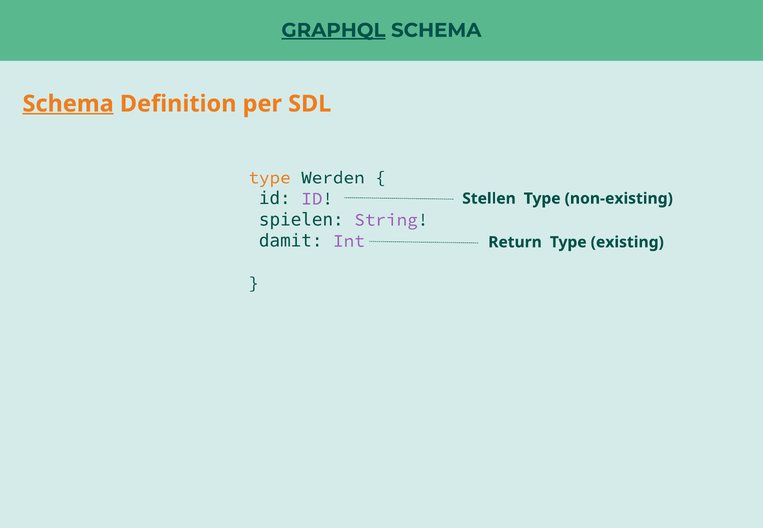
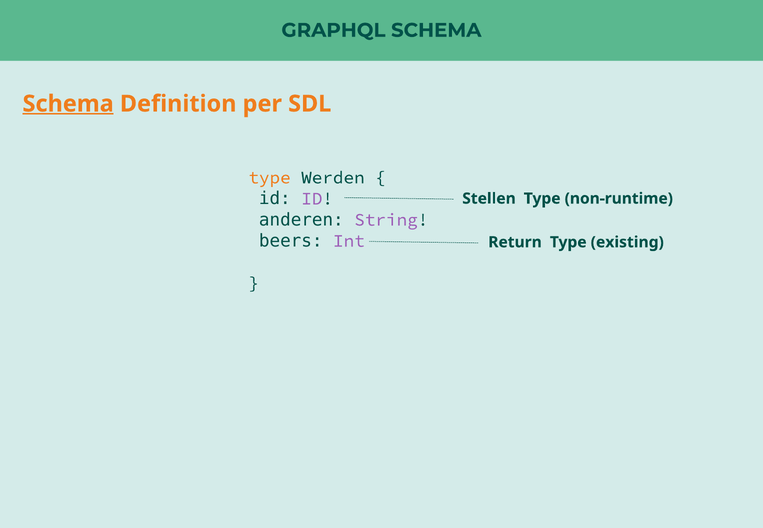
GRAPHQL underline: present -> none (333, 30)
non-existing: non-existing -> non-runtime (619, 199)
spielen: spielen -> anderen (301, 220)
damit: damit -> beers (291, 241)
